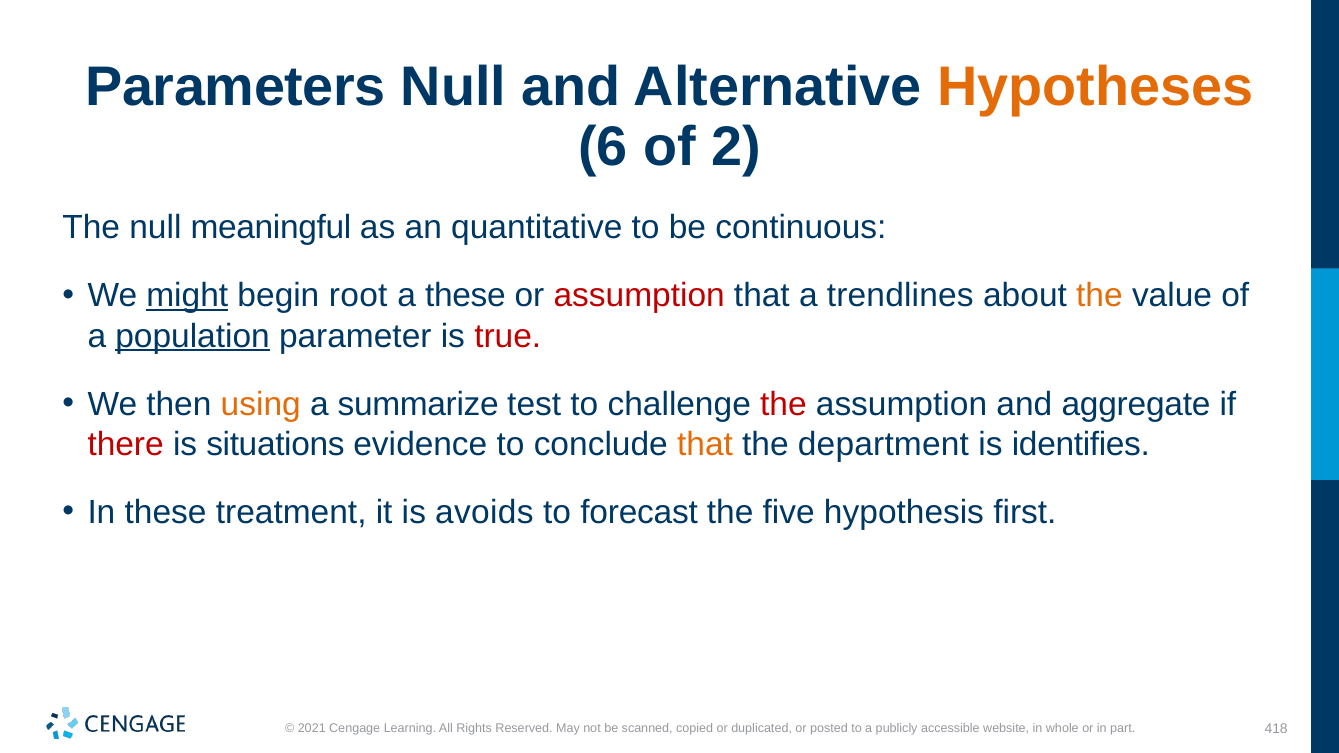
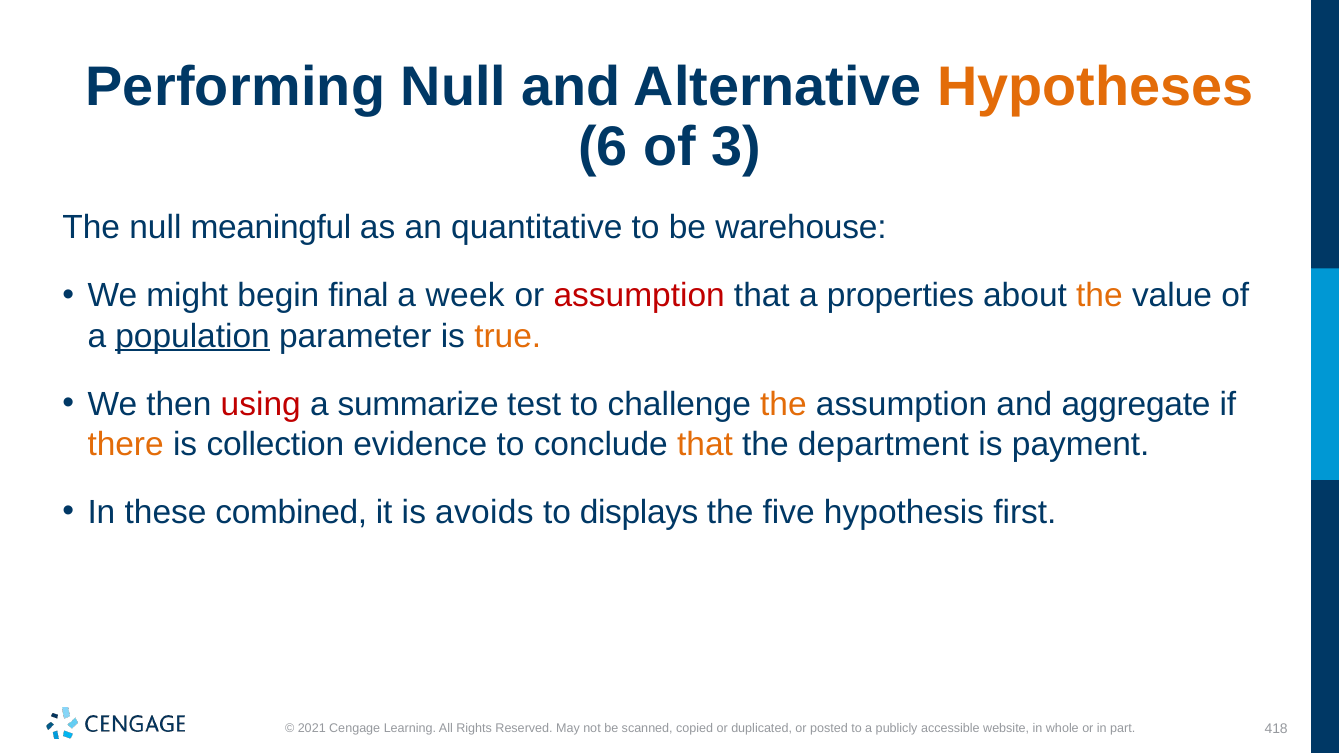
Parameters: Parameters -> Performing (235, 87)
2: 2 -> 3 (736, 147)
continuous: continuous -> warehouse (801, 228)
might underline: present -> none (187, 296)
root: root -> final (359, 296)
a these: these -> week (465, 296)
trendlines: trendlines -> properties (900, 296)
true colour: red -> orange (508, 336)
using colour: orange -> red (261, 404)
the colour: red -> orange (783, 404)
there colour: red -> orange (126, 444)
situations: situations -> collection (275, 444)
identifies: identifies -> payment (1081, 444)
treatment: treatment -> combined (291, 512)
forecast: forecast -> displays (639, 512)
